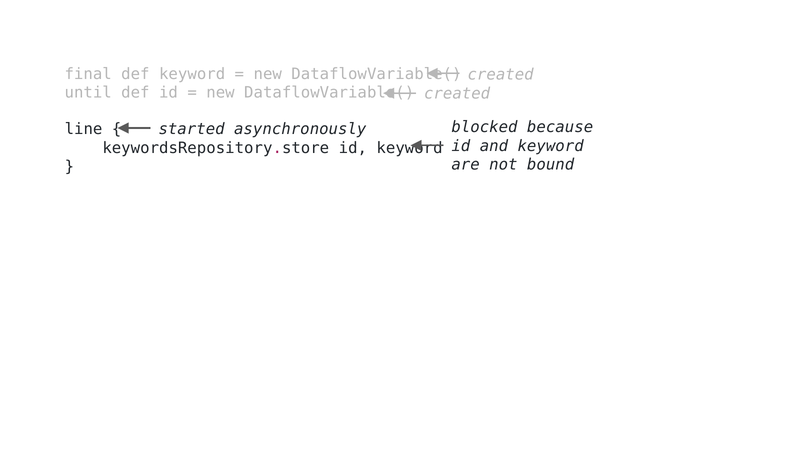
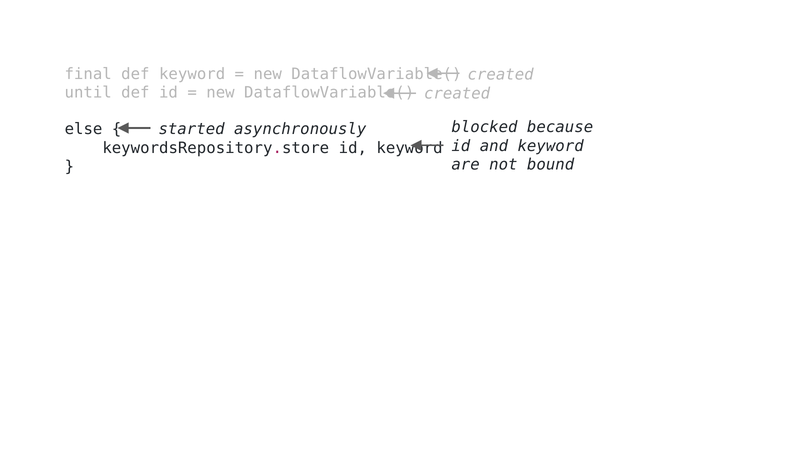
line: line -> else (84, 129)
